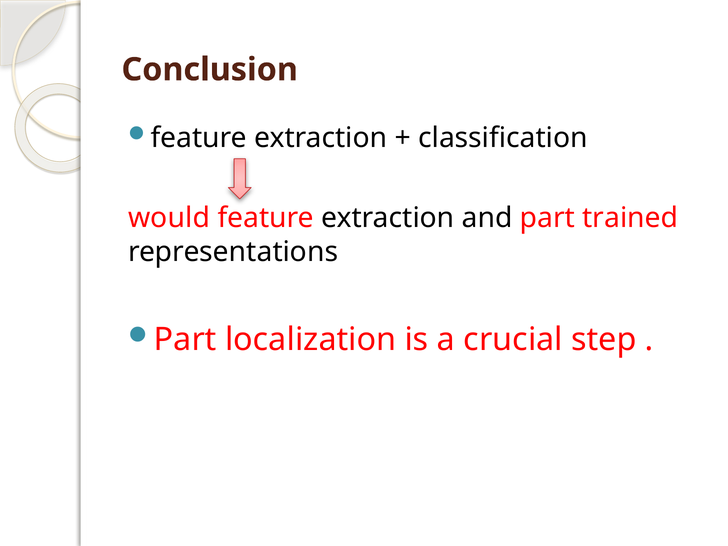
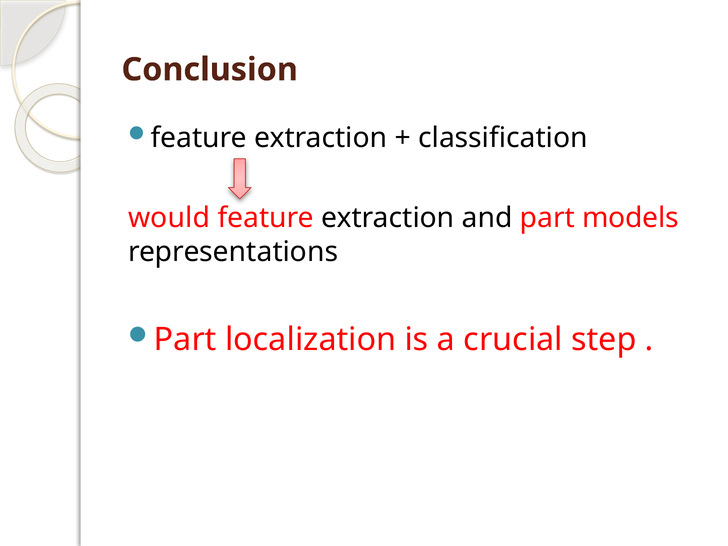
trained: trained -> models (630, 218)
